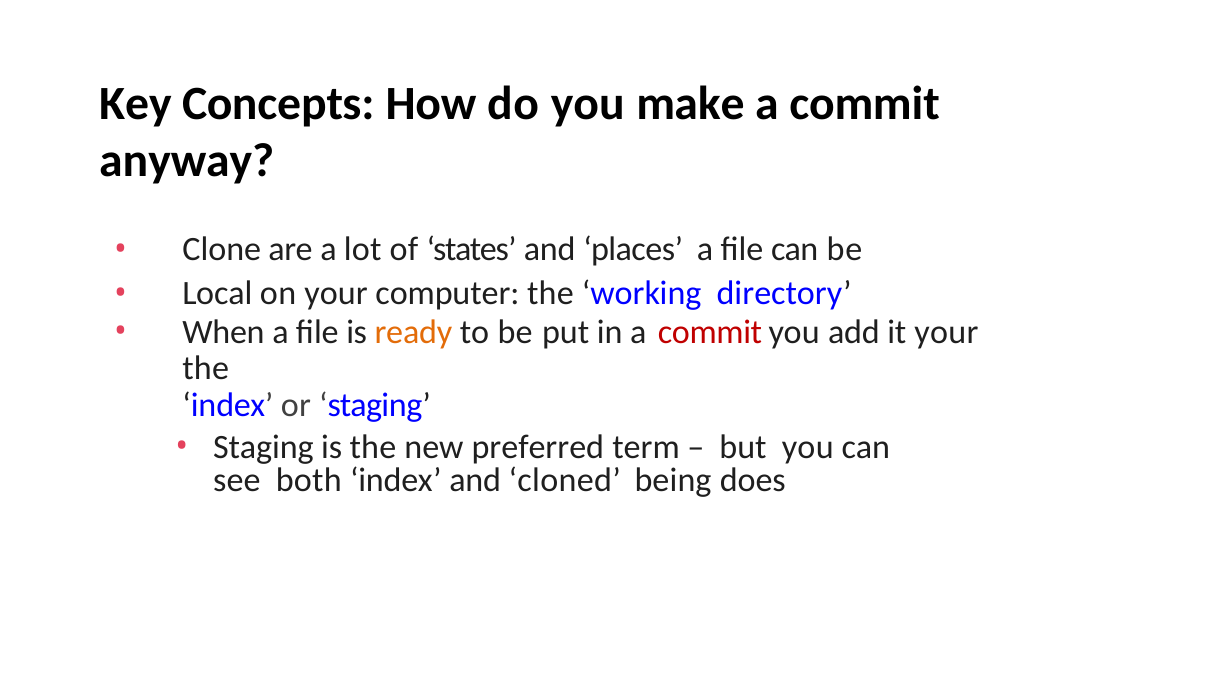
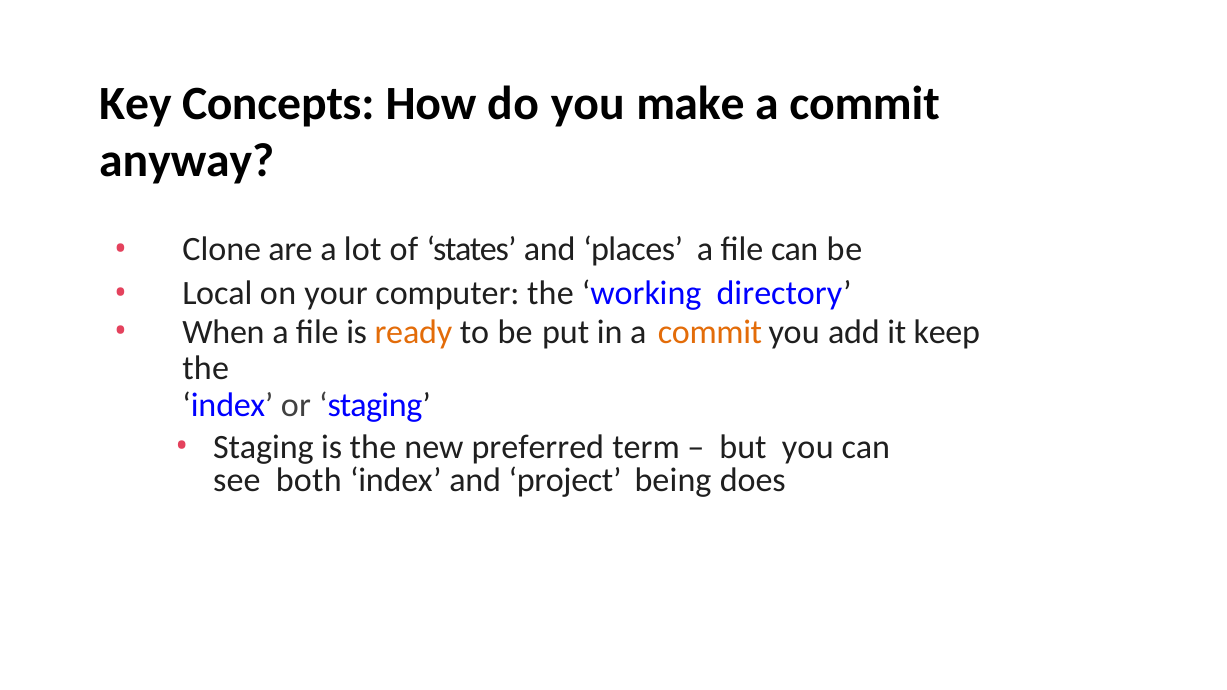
commit colour: red -> orange (710, 332)
it your: your -> keep (947, 332)
cloned: cloned -> project (565, 480)
